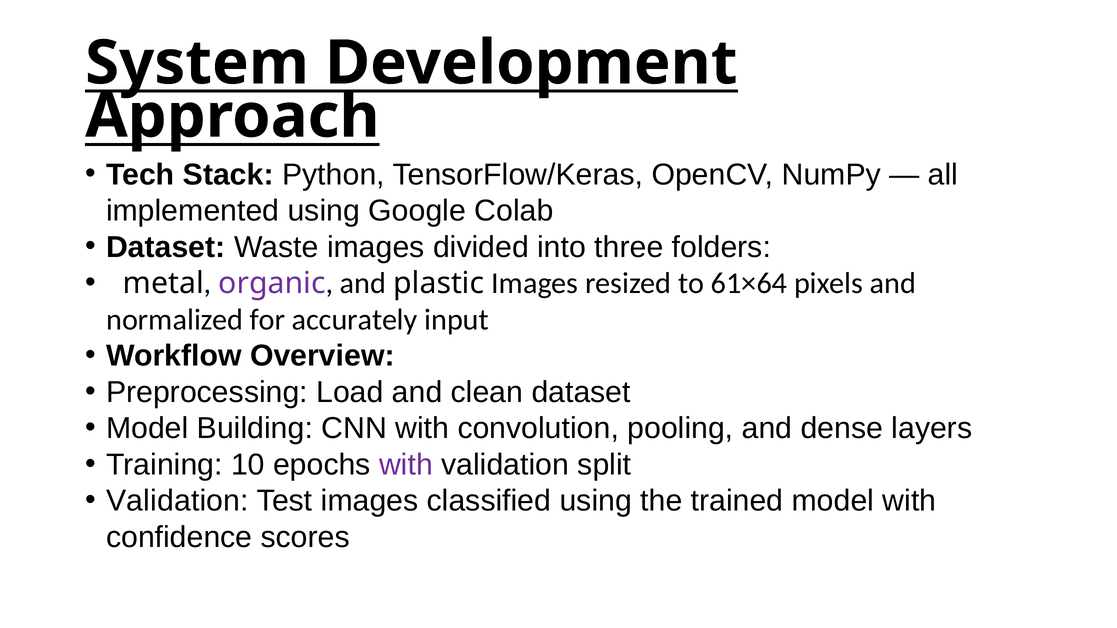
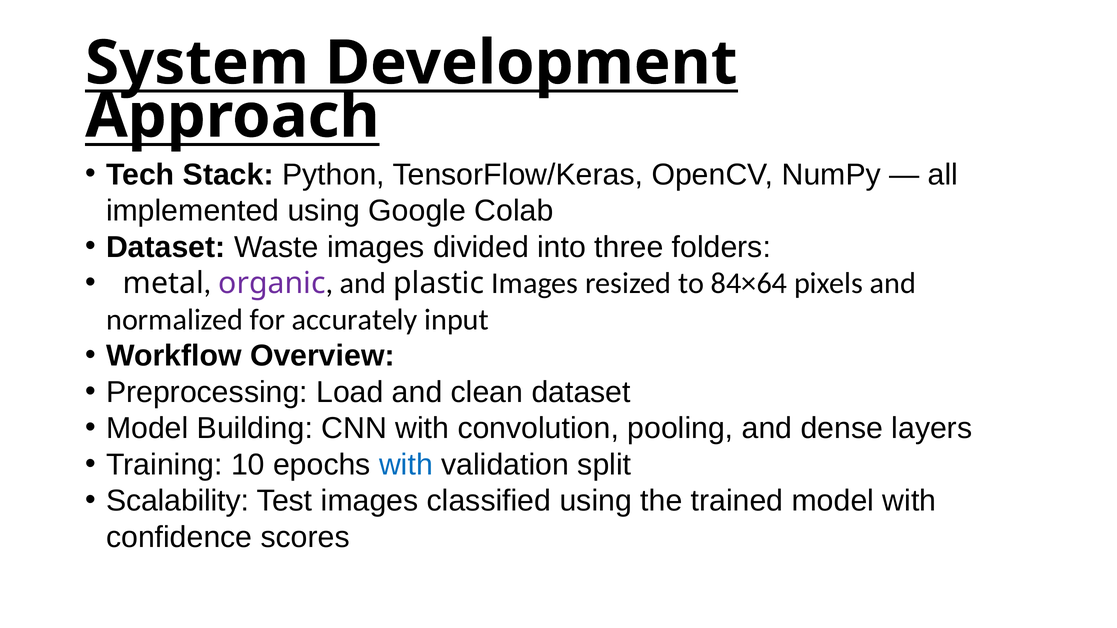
61×64: 61×64 -> 84×64 (749, 284)
with colour: purple -> blue (406, 465)
Validation: Validation -> Scalability (178, 501)
